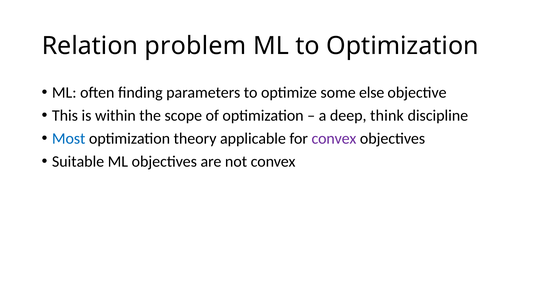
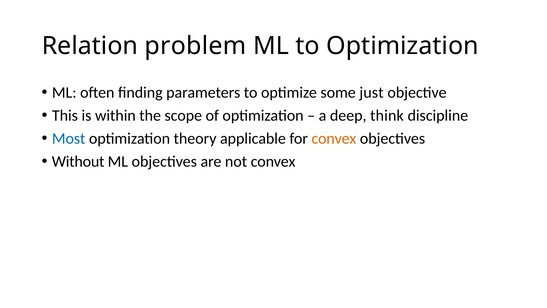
else: else -> just (372, 92)
convex colour: purple -> orange (334, 138)
Suitable: Suitable -> Without (78, 161)
